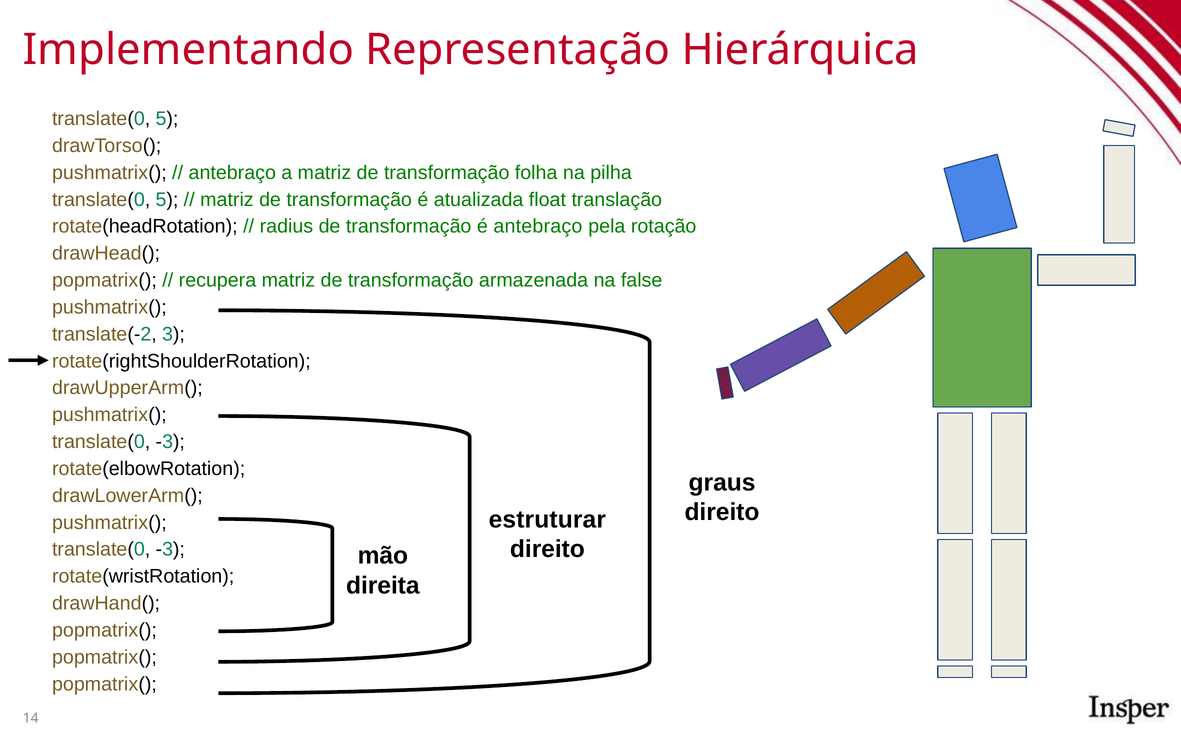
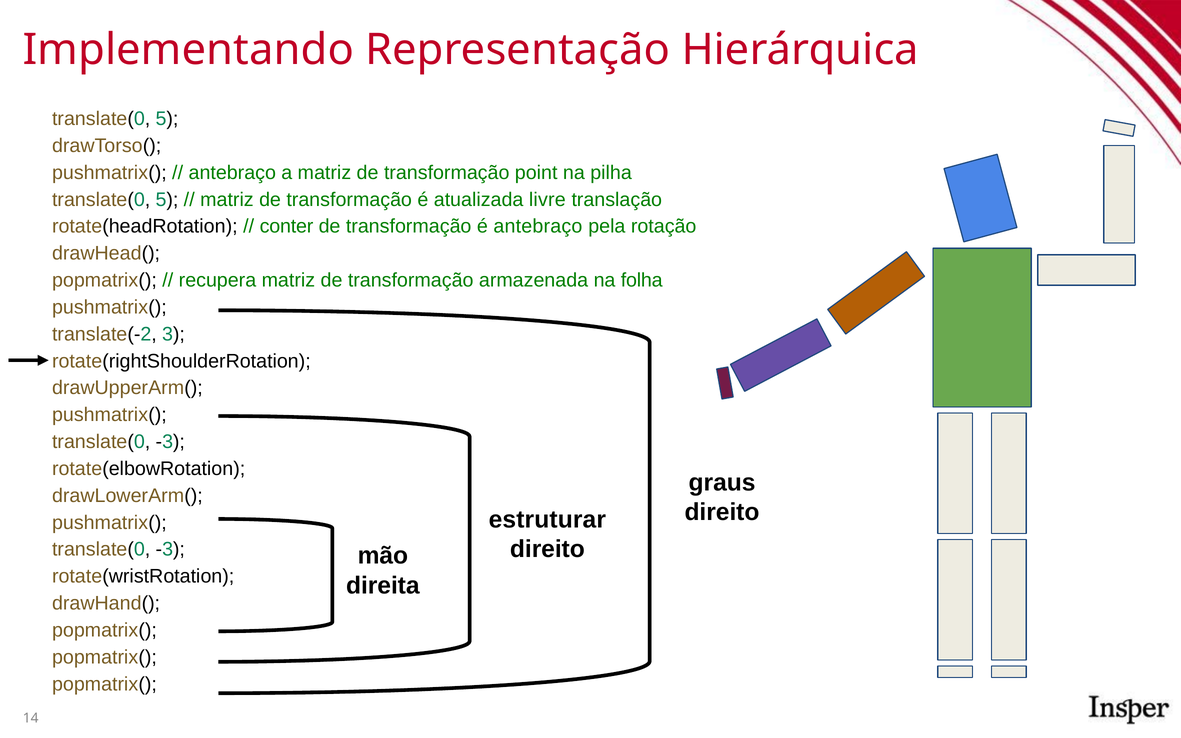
folha: folha -> point (536, 173)
float: float -> livre (547, 200)
radius: radius -> conter (287, 227)
false: false -> folha (642, 280)
